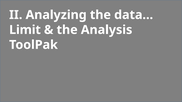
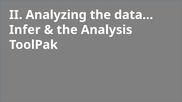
Limit: Limit -> Infer (25, 30)
